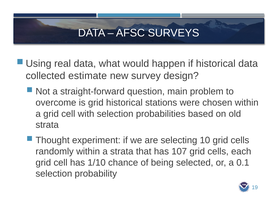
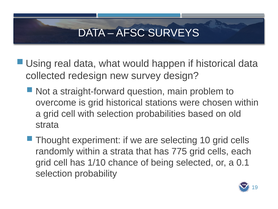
estimate: estimate -> redesign (88, 76)
107: 107 -> 775 (179, 151)
